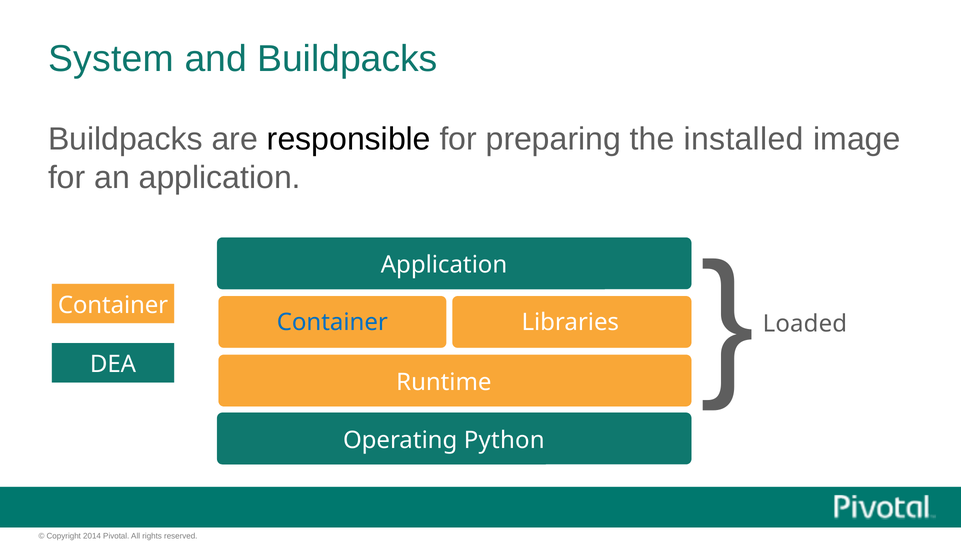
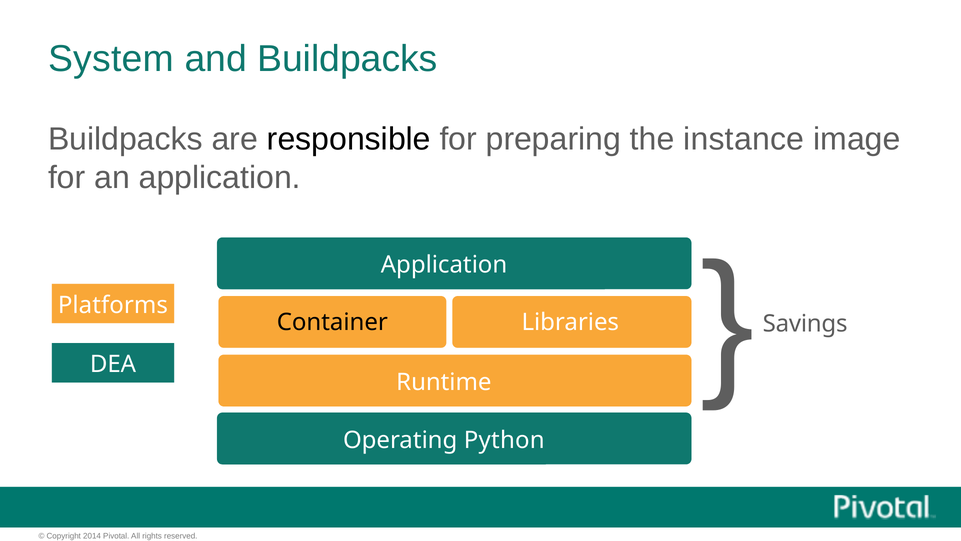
installed: installed -> instance (744, 139)
Container: Container -> Platforms (113, 305)
Loaded: Loaded -> Savings (805, 323)
Container colour: blue -> black (332, 322)
